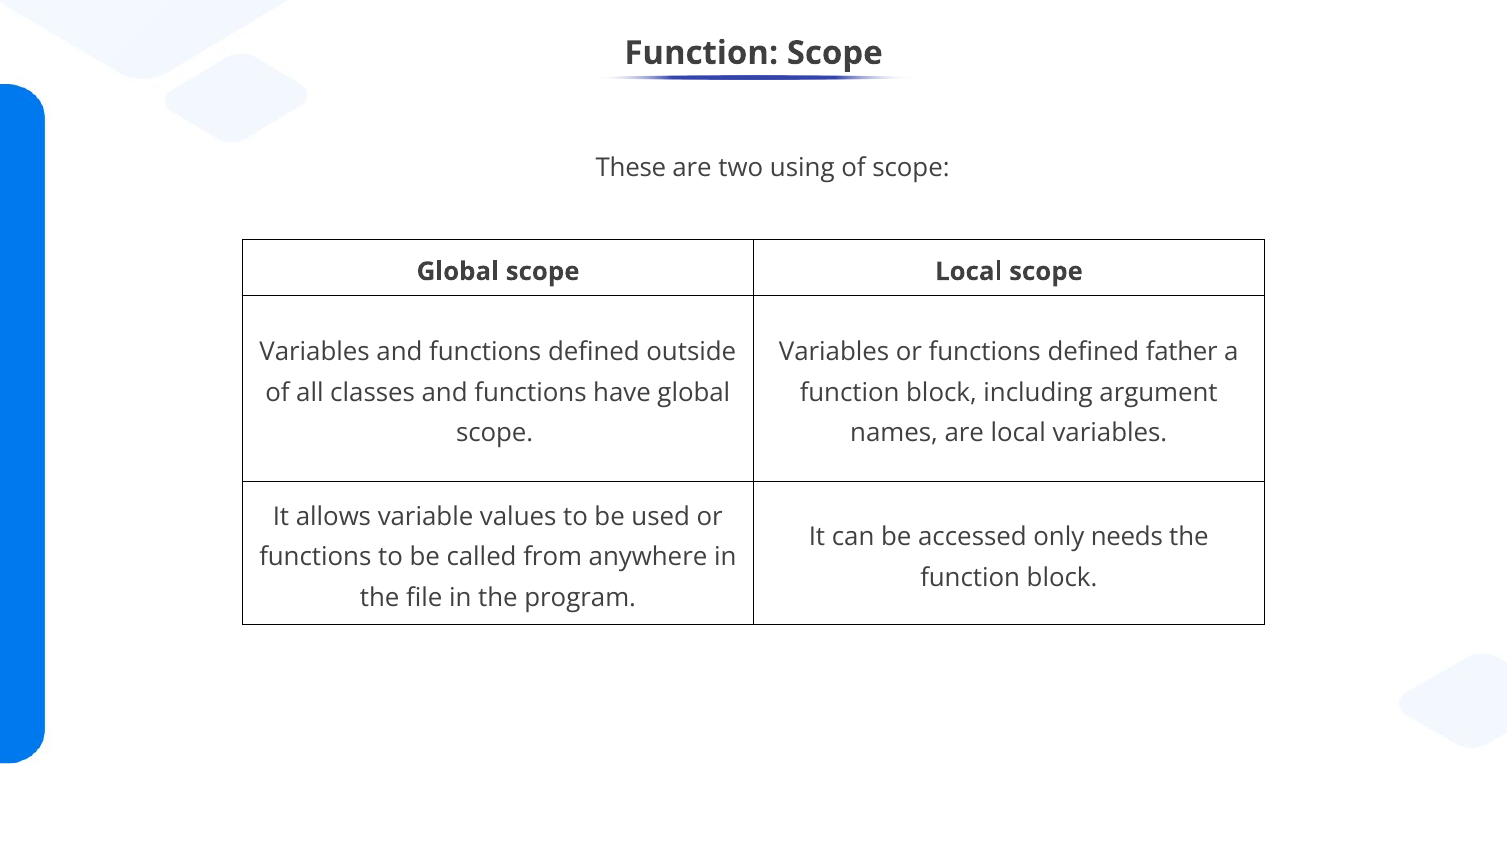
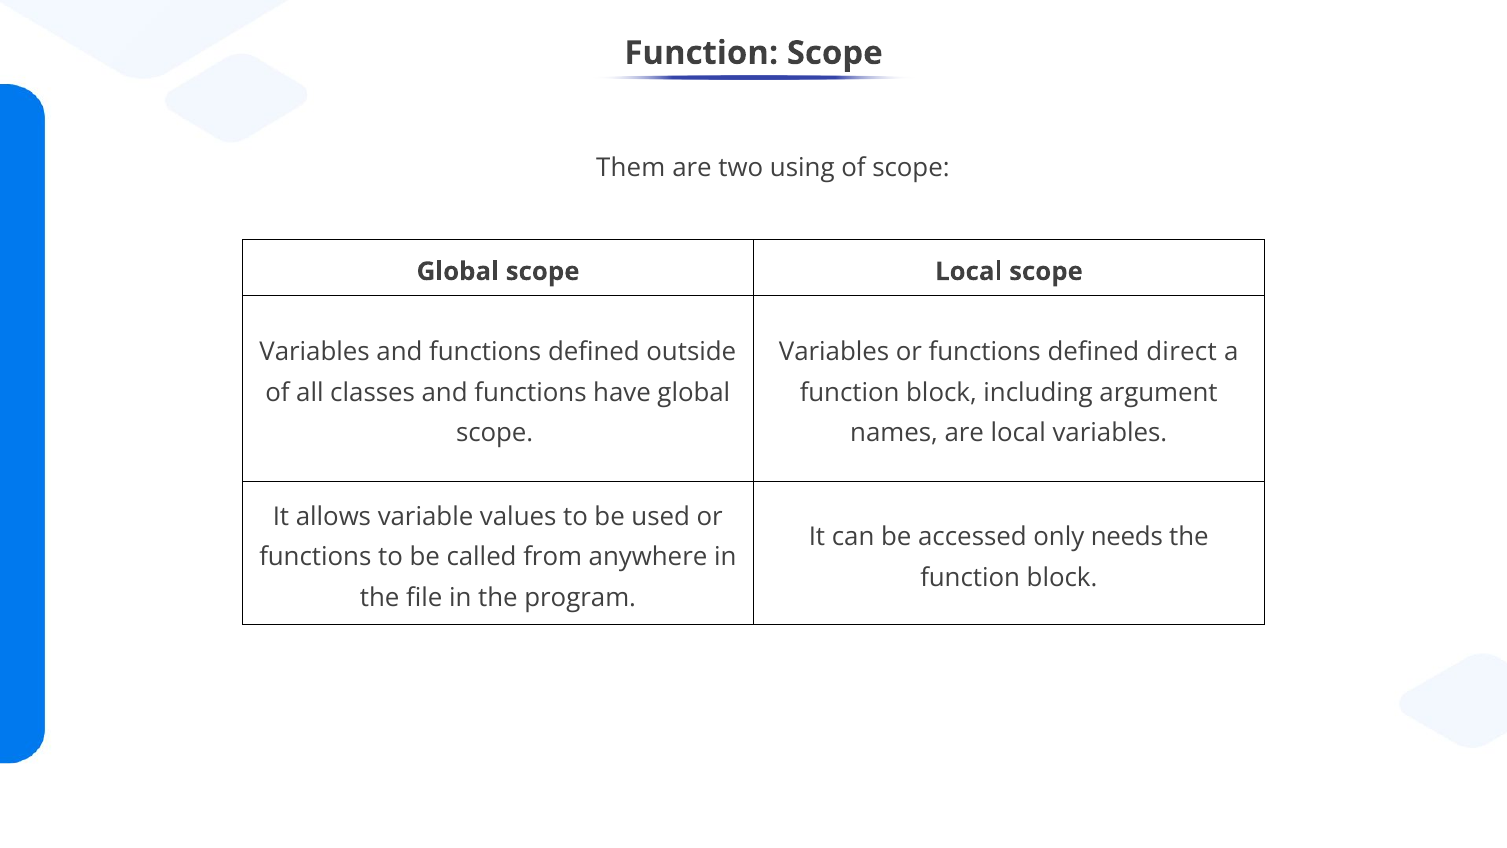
These: These -> Them (631, 167)
father: father -> direct (1182, 352)
